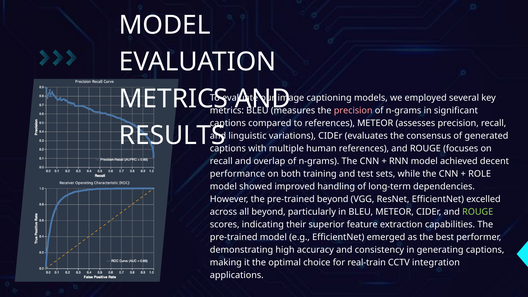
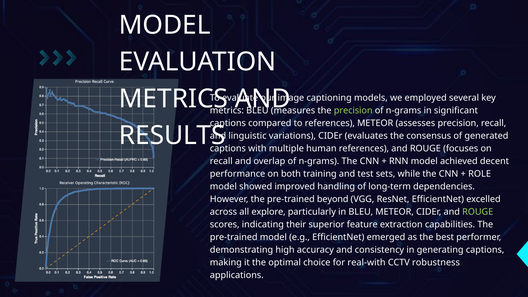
precision colour: pink -> light green (353, 110)
all beyond: beyond -> explore (269, 212)
real-train: real-train -> real-with (367, 262)
integration: integration -> robustness (436, 262)
